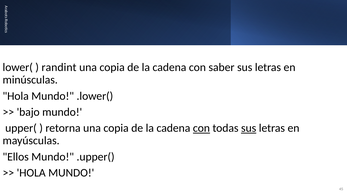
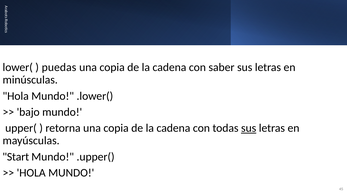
randint: randint -> puedas (59, 67)
con underline: present -> none (201, 128)
Ellos: Ellos -> Start (16, 157)
